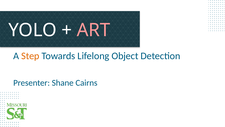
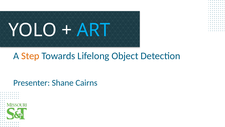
ART colour: pink -> light blue (93, 30)
